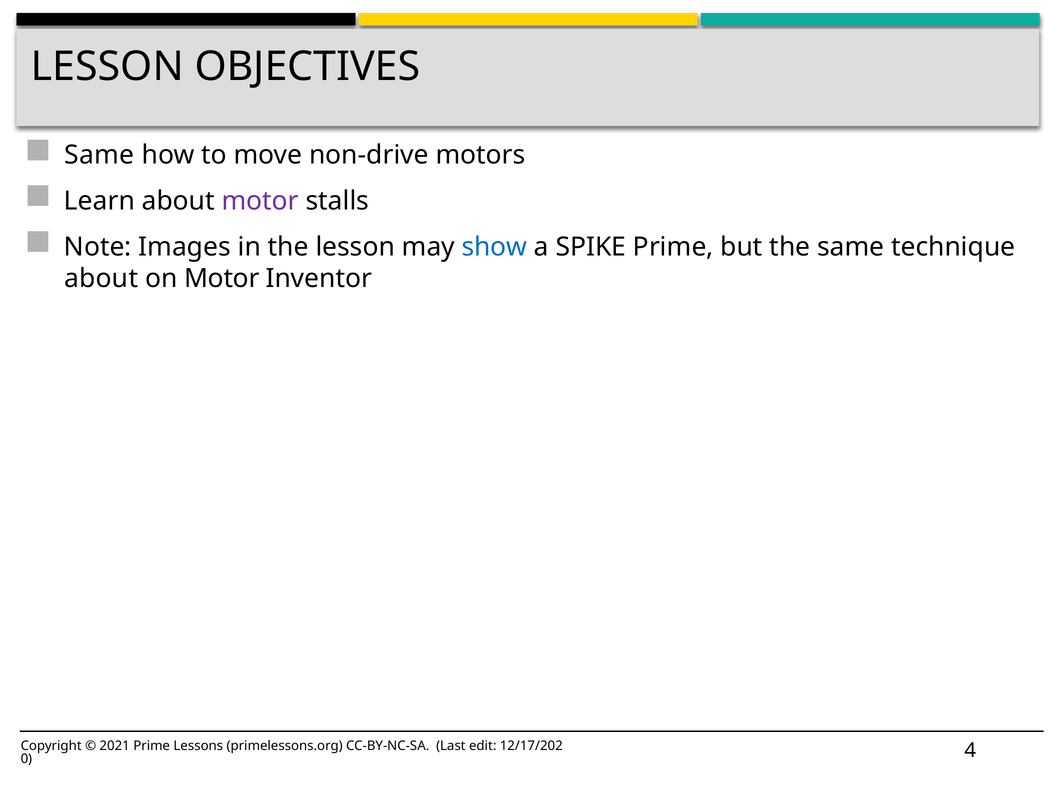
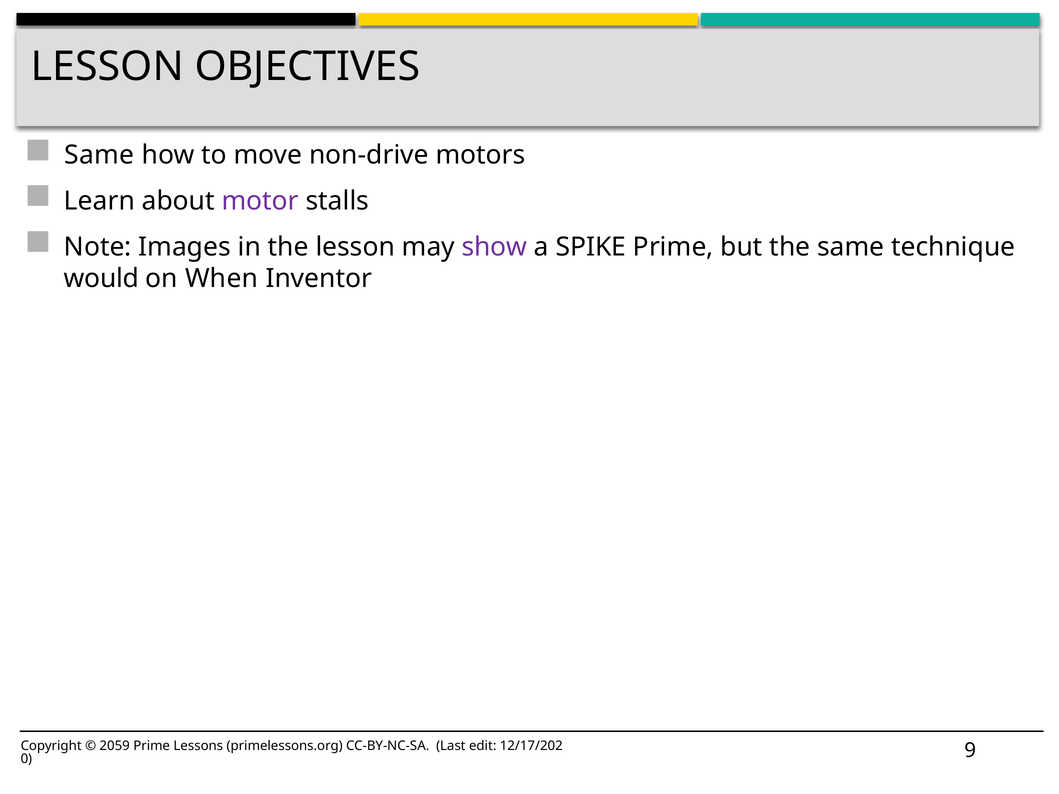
show colour: blue -> purple (494, 247)
about: about -> would (101, 279)
on Motor: Motor -> When (222, 279)
2021: 2021 -> 2059 (115, 746)
4: 4 -> 9 (970, 751)
